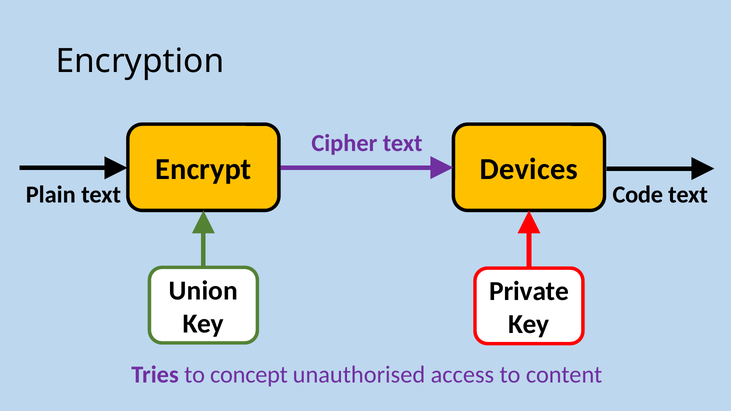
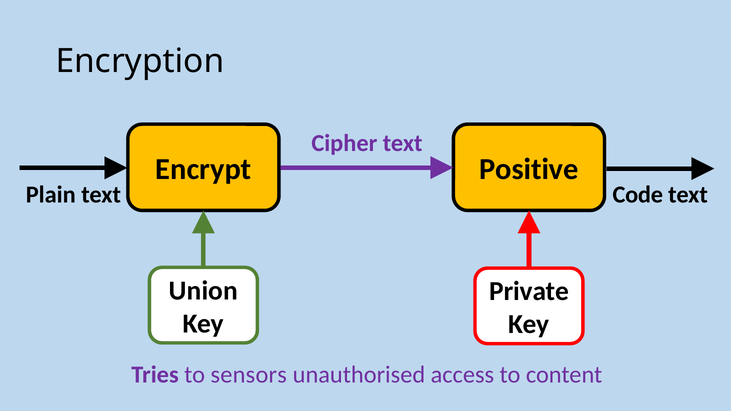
Devices: Devices -> Positive (529, 170)
concept: concept -> sensors (249, 375)
